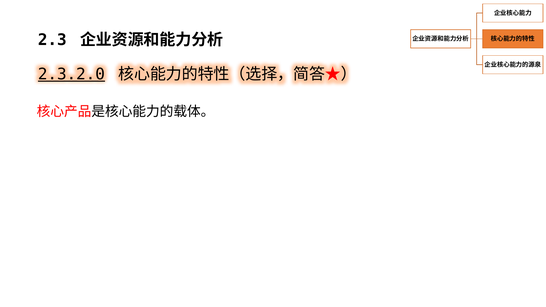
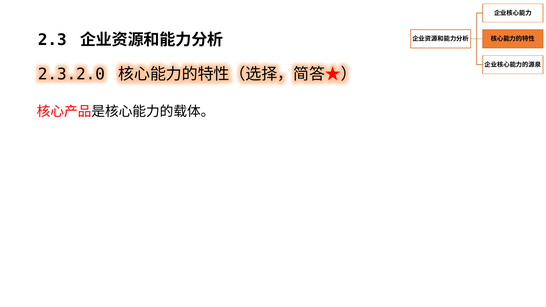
2.3.2.0 underline: present -> none (71, 74)
